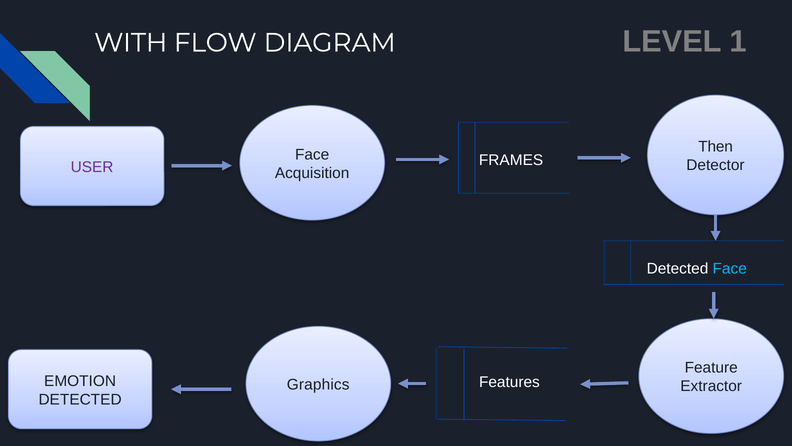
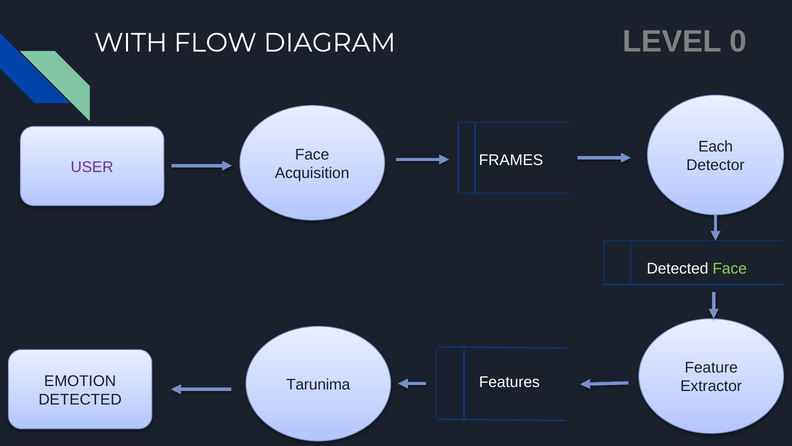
1: 1 -> 0 (738, 42)
Then: Then -> Each (716, 147)
Face colour: light blue -> light green (730, 268)
Graphics: Graphics -> Tarunima (318, 384)
